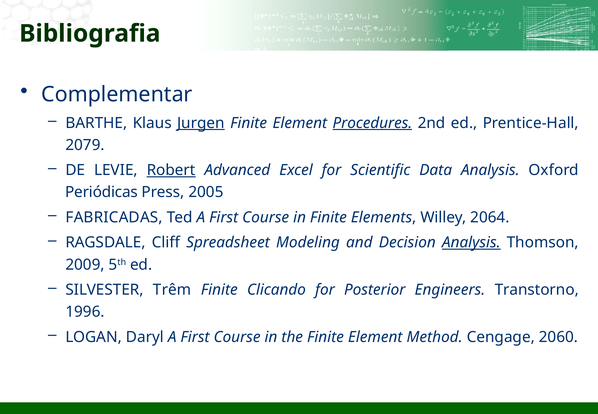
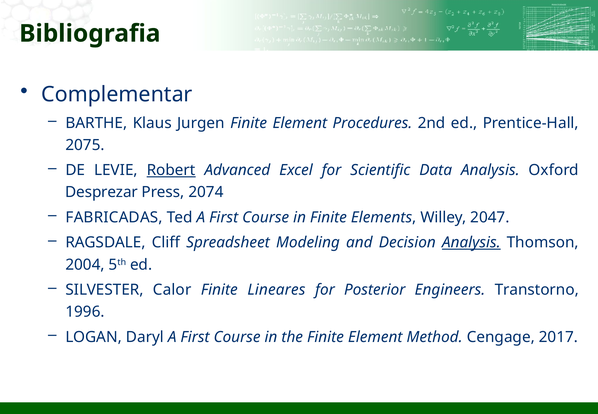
Jurgen underline: present -> none (201, 123)
Procedures underline: present -> none (372, 123)
2079: 2079 -> 2075 (85, 145)
Periódicas: Periódicas -> Desprezar (102, 192)
2005: 2005 -> 2074 (206, 192)
2064: 2064 -> 2047 (490, 217)
2009: 2009 -> 2004 (85, 265)
Trêm: Trêm -> Calor (172, 290)
Clicando: Clicando -> Lineares (276, 290)
2060: 2060 -> 2017 (558, 337)
